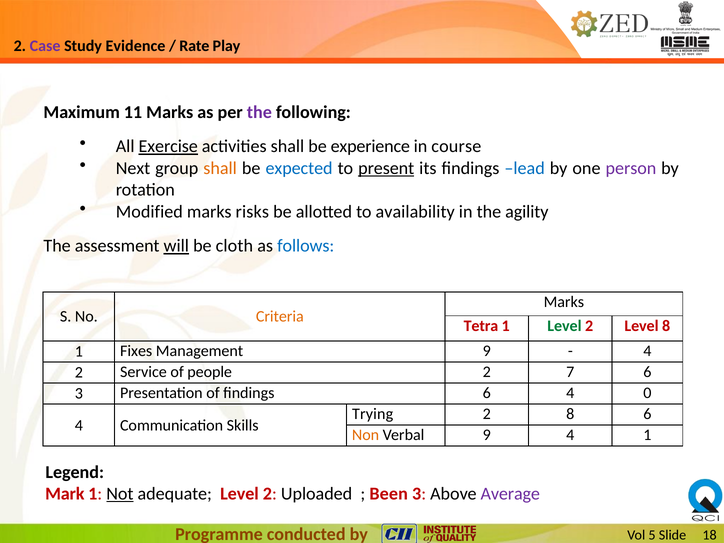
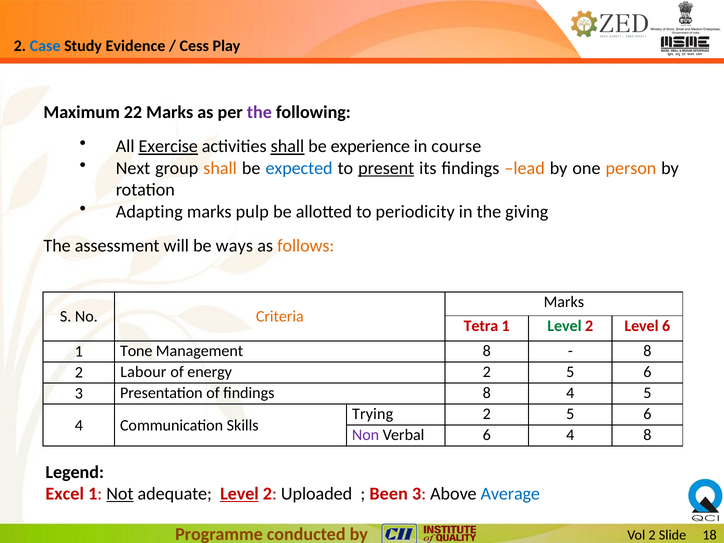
Case colour: purple -> blue (45, 46)
Rate: Rate -> Cess (194, 46)
11: 11 -> 22 (133, 112)
shall underline: none -> present (287, 146)
lead colour: blue -> orange (525, 168)
person colour: purple -> orange (631, 168)
Modified: Modified -> Adapting (149, 212)
risks: risks -> pulp (252, 212)
availability: availability -> periodicity (415, 212)
agility: agility -> giving (527, 212)
will underline: present -> none (176, 246)
cloth: cloth -> ways (234, 246)
follows colour: blue -> orange (306, 246)
Level 8: 8 -> 6 (666, 326)
Fixes: Fixes -> Tone (136, 351)
Management 9: 9 -> 8 (487, 351)
4: 4 -> 8 (647, 351)
Service: Service -> Labour (143, 372)
people: people -> energy (210, 372)
7: 7 -> 5 (570, 372)
findings 6: 6 -> 8 (487, 393)
4 0: 0 -> 5 (647, 393)
8: 8 -> 5 (570, 414)
Non colour: orange -> purple (366, 435)
Verbal 9: 9 -> 6 (487, 435)
4 1: 1 -> 8 (647, 435)
Mark: Mark -> Excel (65, 494)
Level underline: none -> present (239, 494)
Average colour: purple -> blue (510, 494)
5: 5 -> 2 (652, 535)
